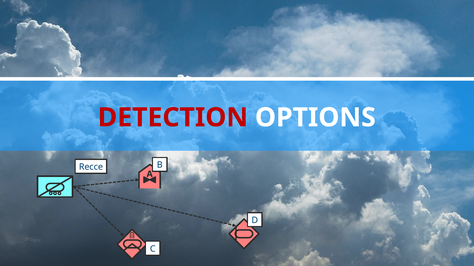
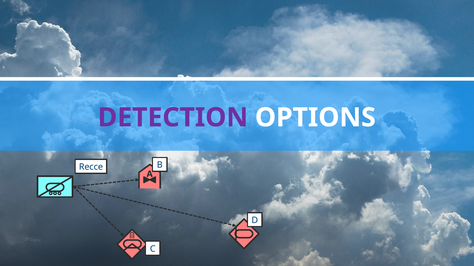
DETECTION colour: red -> purple (173, 118)
